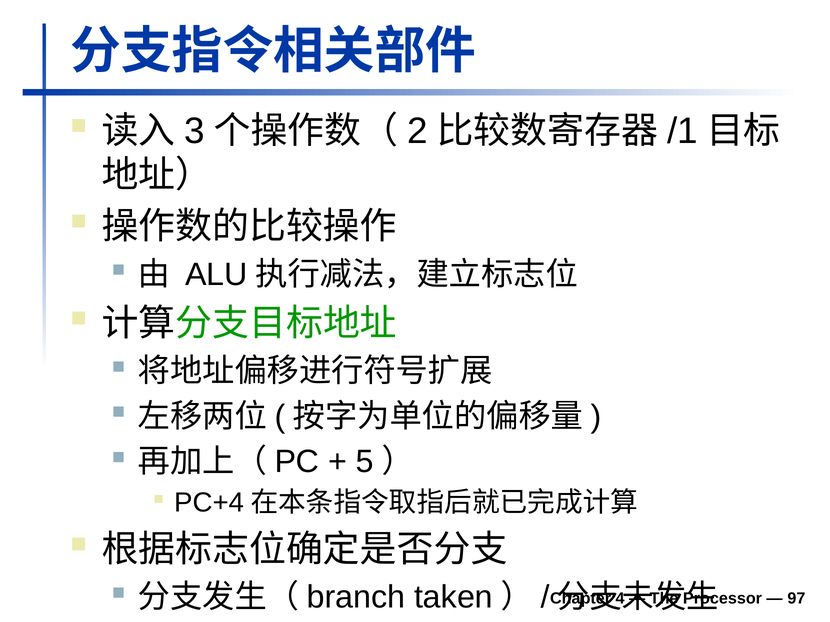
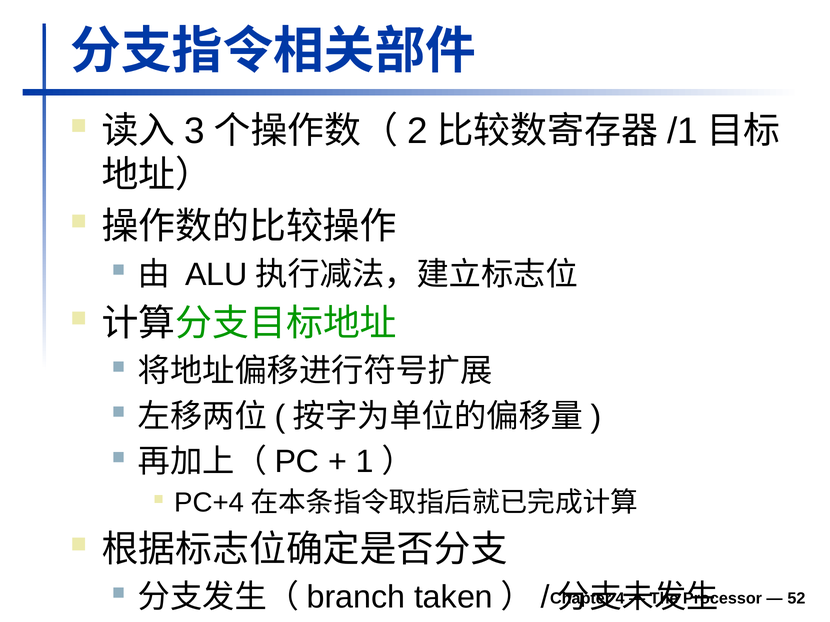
5: 5 -> 1 (365, 462)
97: 97 -> 52 (796, 599)
